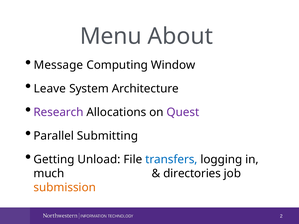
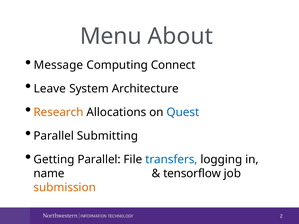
Window: Window -> Connect (173, 65)
Research colour: purple -> orange (59, 112)
Quest colour: purple -> blue (183, 112)
Getting Unload: Unload -> Parallel (99, 160)
much: much -> name (49, 174)
directories: directories -> tensorflow (192, 174)
